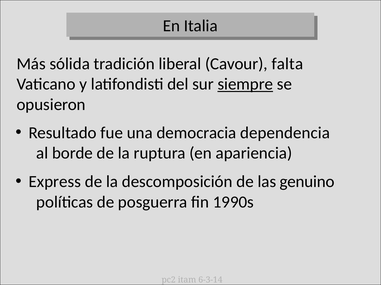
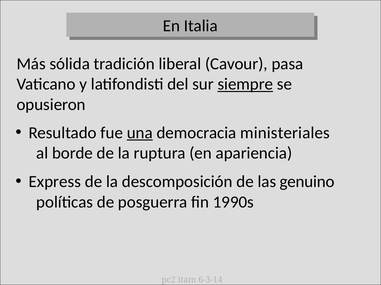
falta: falta -> pasa (287, 64)
una underline: none -> present (140, 133)
dependencia: dependencia -> ministeriales (285, 133)
